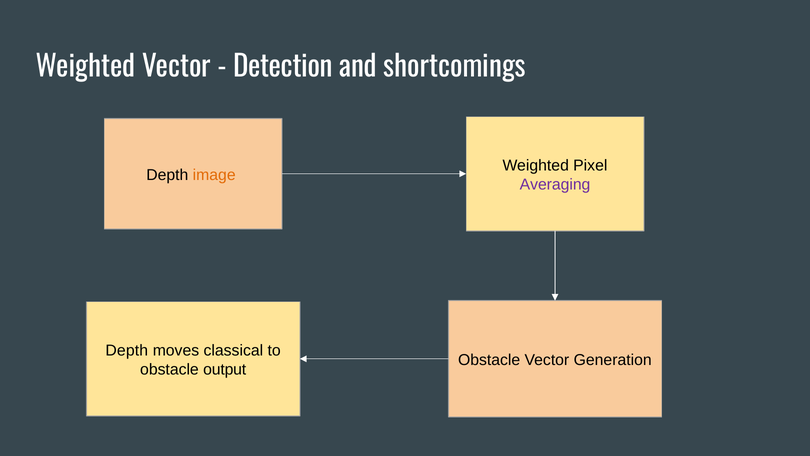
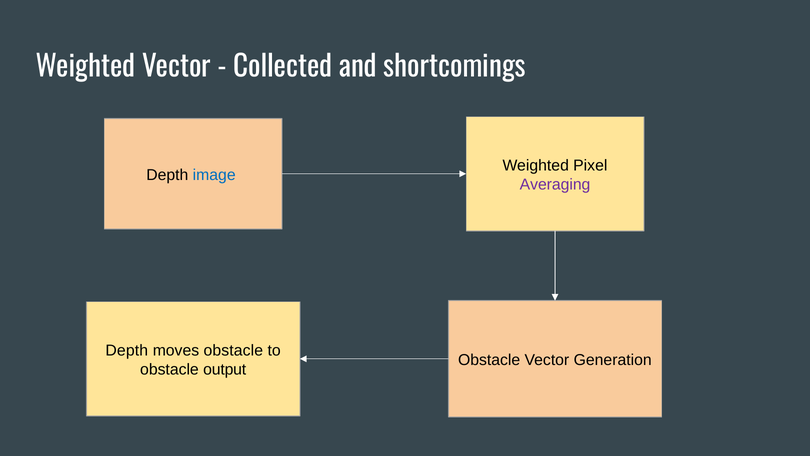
Detection: Detection -> Collected (283, 67)
image colour: orange -> blue (214, 175)
moves classical: classical -> obstacle (233, 350)
